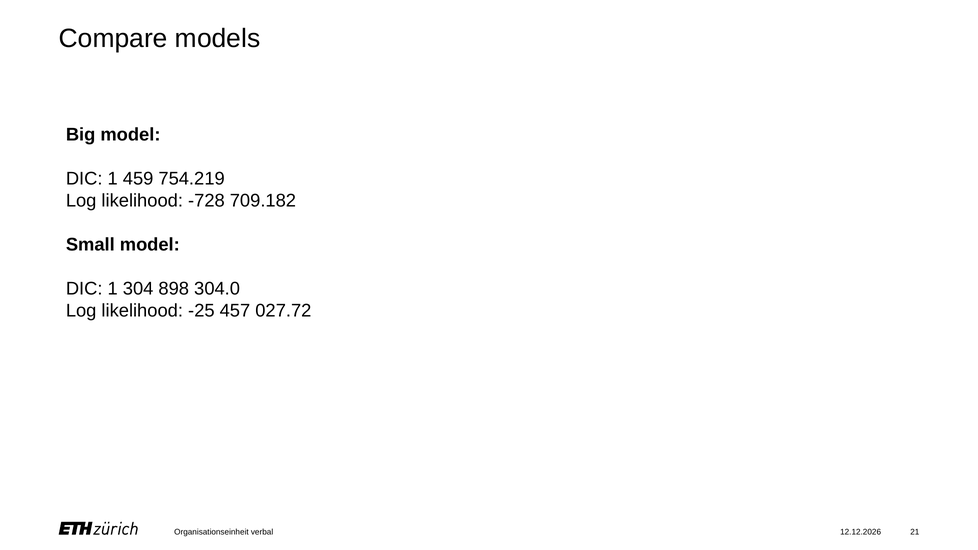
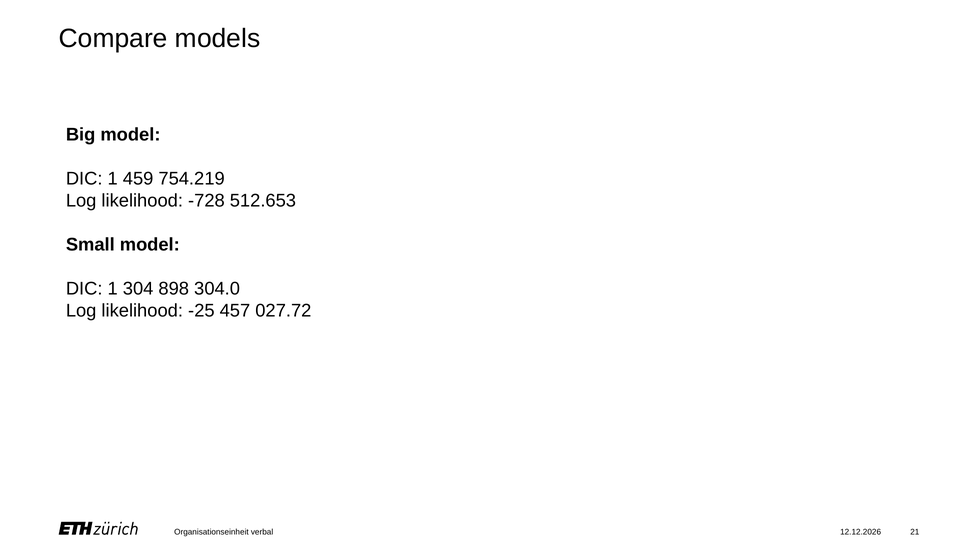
709.182: 709.182 -> 512.653 (263, 201)
